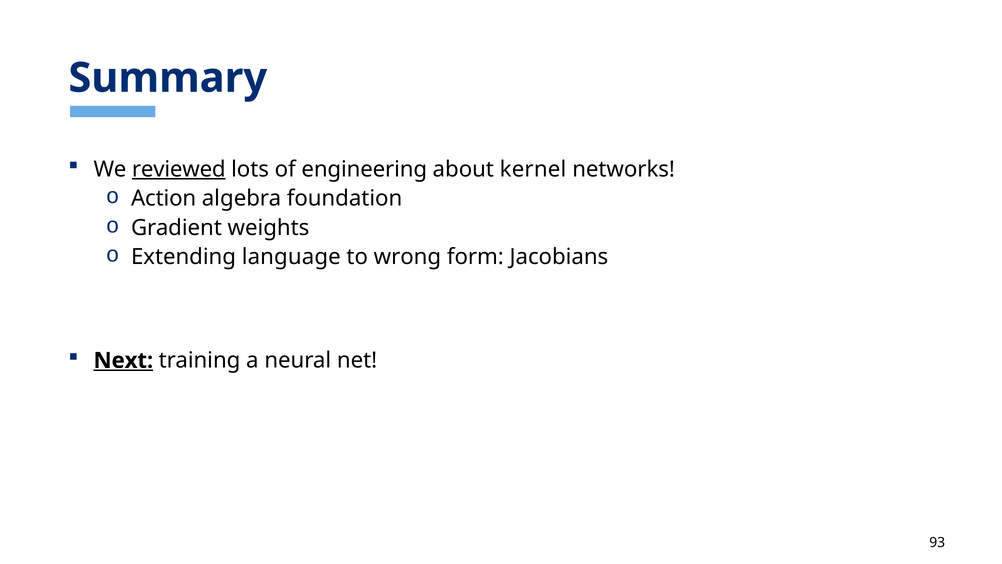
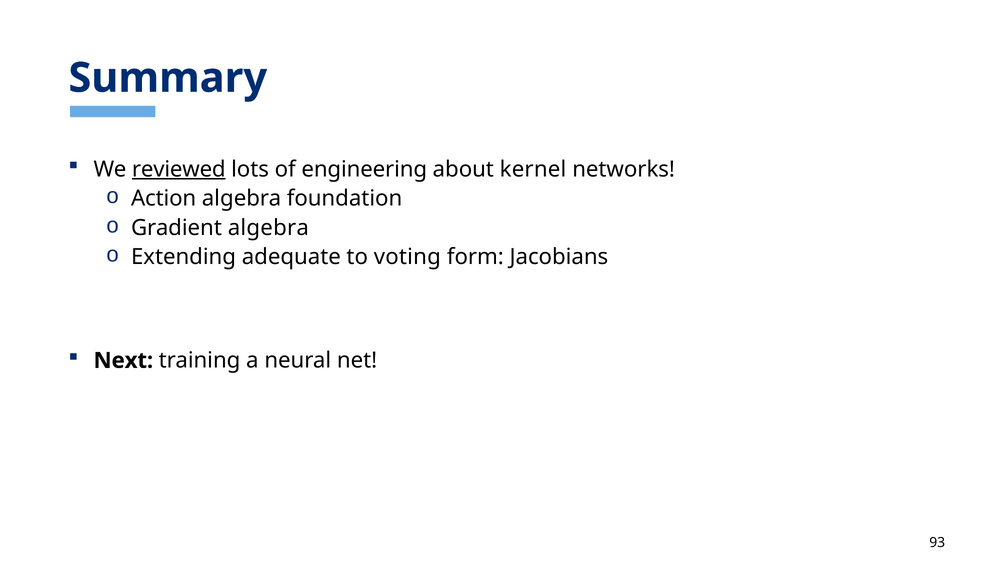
Gradient weights: weights -> algebra (268, 228)
language: language -> adequate (291, 257)
wrong: wrong -> voting (407, 257)
Next underline: present -> none (123, 360)
